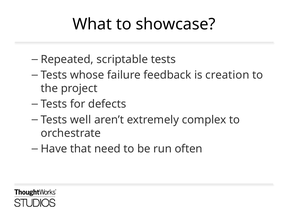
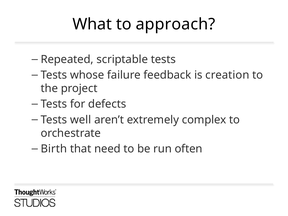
showcase: showcase -> approach (175, 24)
Have: Have -> Birth (54, 149)
